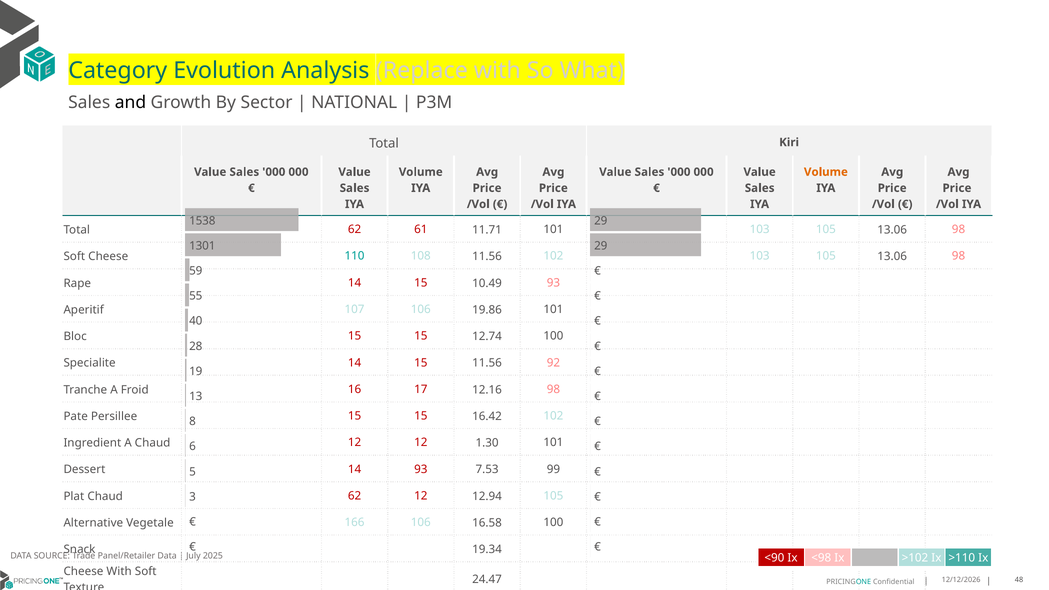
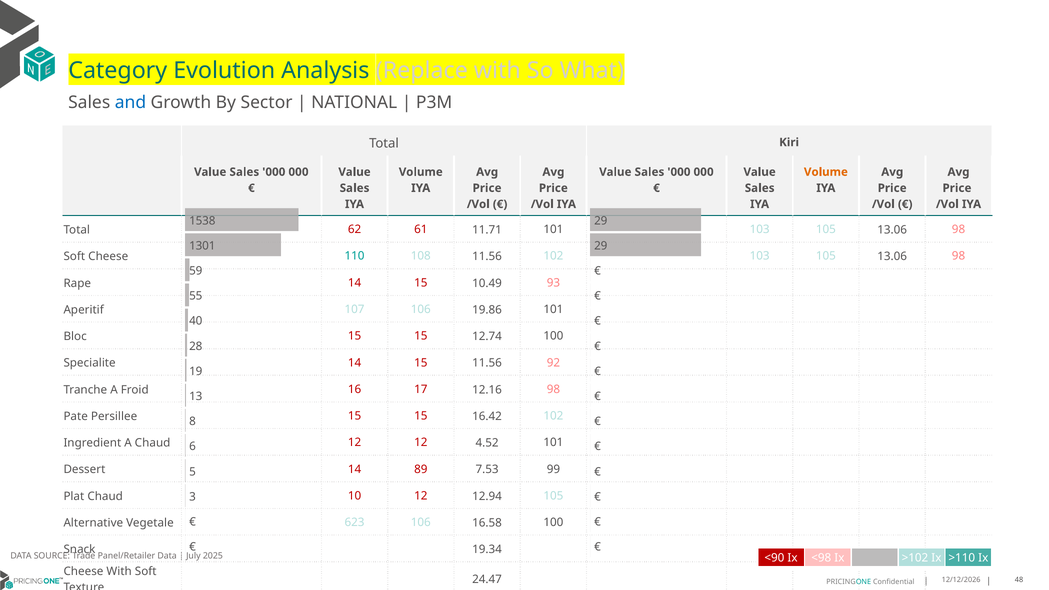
and colour: black -> blue (130, 102)
1.30: 1.30 -> 4.52 (487, 443)
14 93: 93 -> 89 (421, 469)
Chaud 62: 62 -> 10 (355, 496)
166: 166 -> 623 (355, 523)
